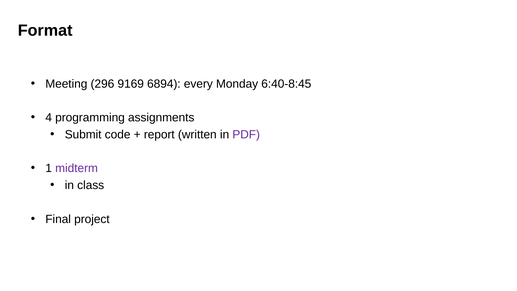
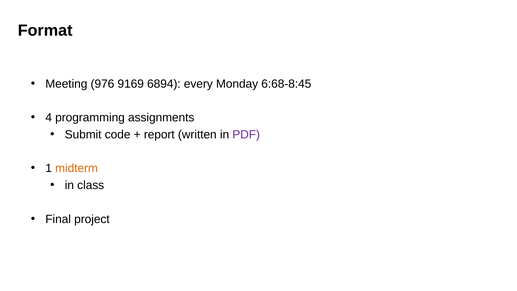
296: 296 -> 976 (102, 84)
6:40-8:45: 6:40-8:45 -> 6:68-8:45 (286, 84)
midterm colour: purple -> orange (77, 168)
